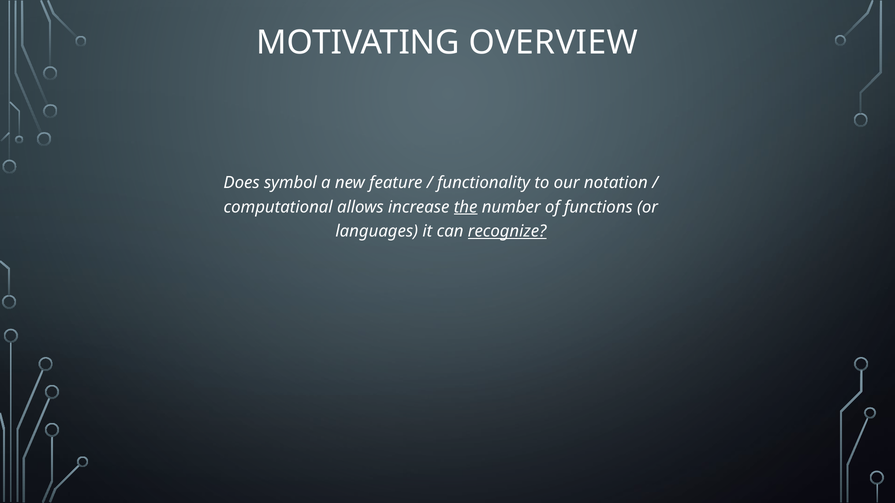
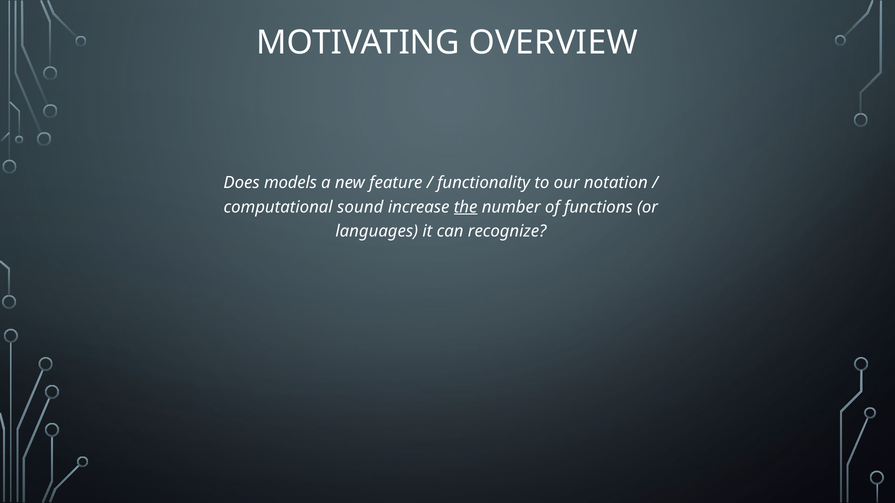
symbol: symbol -> models (290, 183)
allows: allows -> sound (360, 207)
recognize underline: present -> none (507, 231)
